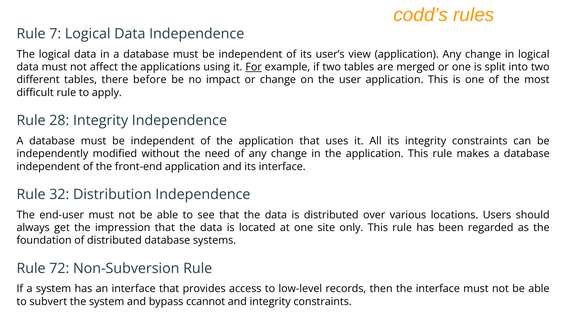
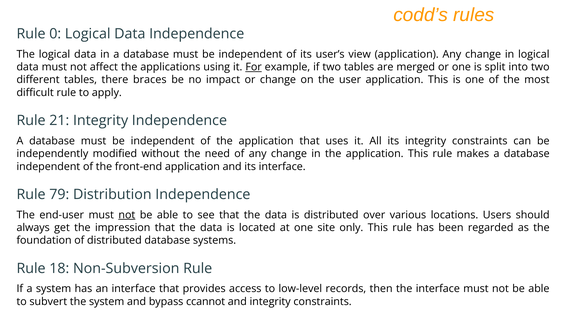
7: 7 -> 0 (55, 34)
before: before -> braces (150, 80)
28: 28 -> 21 (59, 121)
32: 32 -> 79 (59, 195)
not underline: none -> present (127, 215)
72: 72 -> 18 (59, 269)
